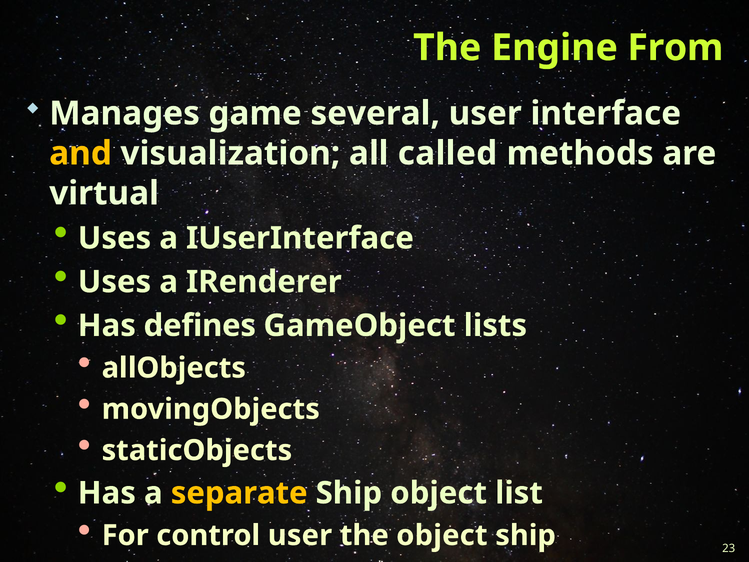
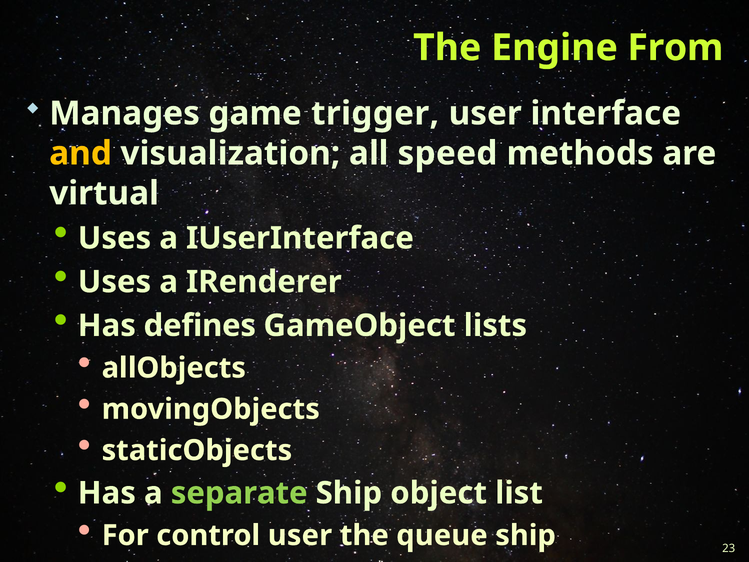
several: several -> trigger (375, 113)
called: called -> speed (447, 153)
separate colour: yellow -> light green (239, 493)
the object: object -> queue (442, 535)
